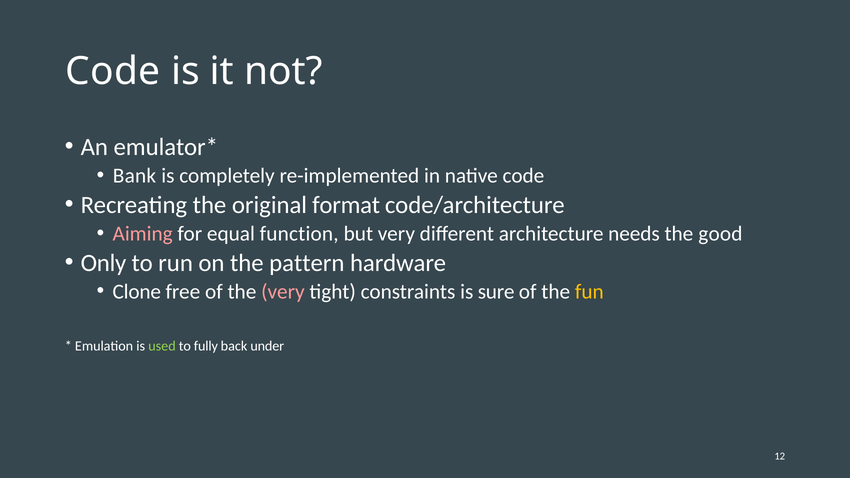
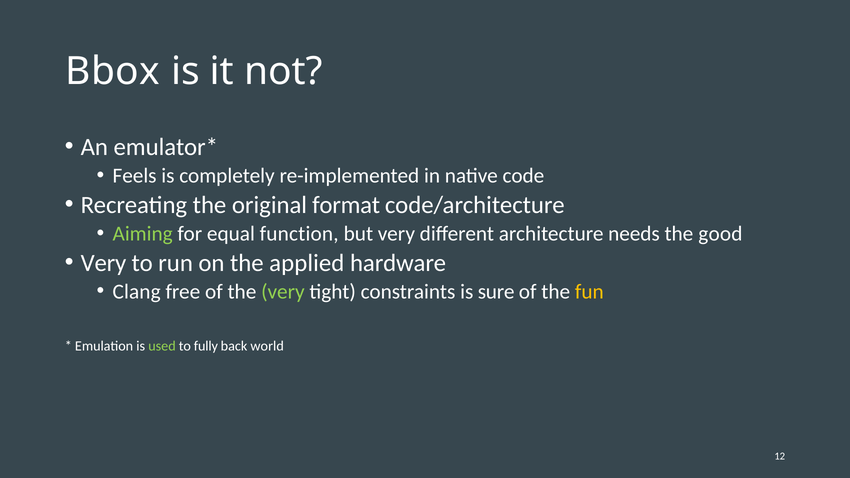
Code: Code -> Bbox (113, 71)
Bank: Bank -> Feels (135, 176)
Aiming colour: pink -> light green (143, 234)
Only: Only -> Very (103, 263)
pattern: pattern -> applied (307, 263)
Clone: Clone -> Clang (137, 292)
very colour: pink -> light green (283, 292)
under: under -> world (267, 346)
